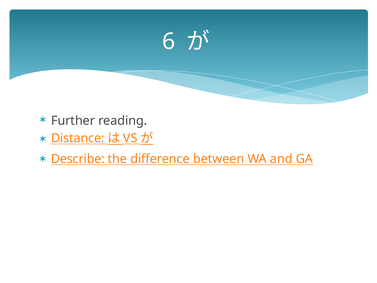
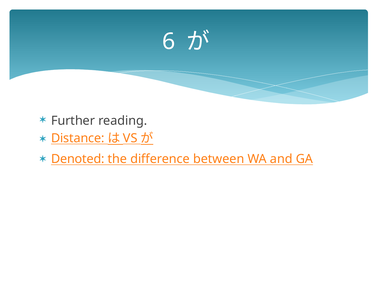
Describe: Describe -> Denoted (78, 159)
